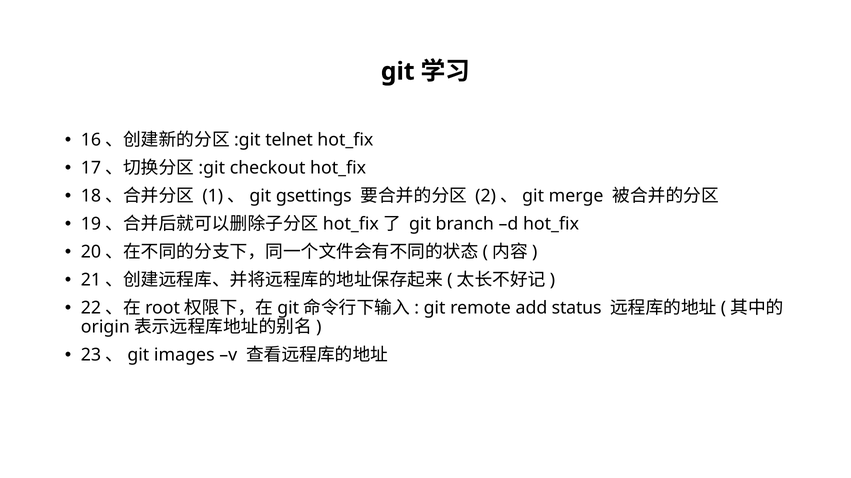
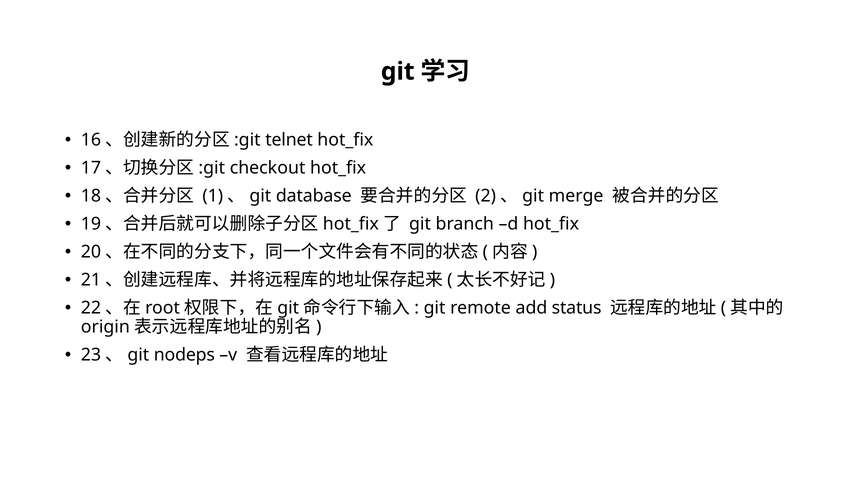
gsettings: gsettings -> database (314, 196)
images: images -> nodeps (184, 356)
